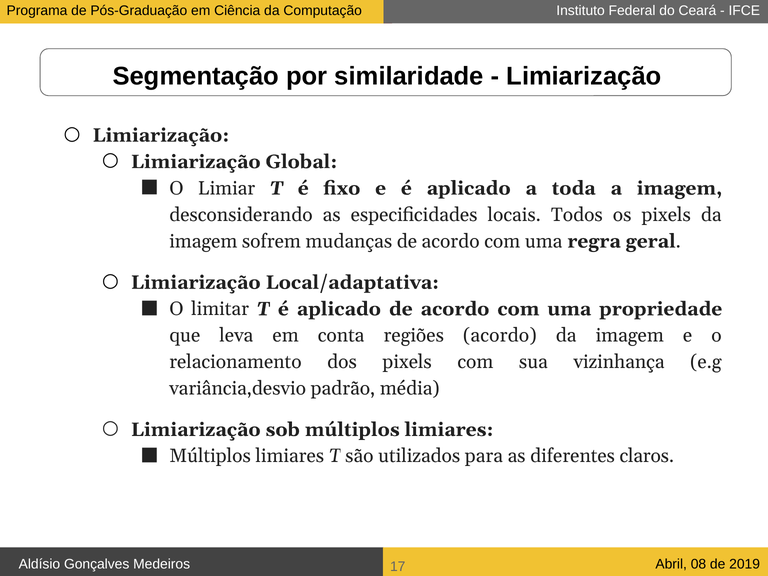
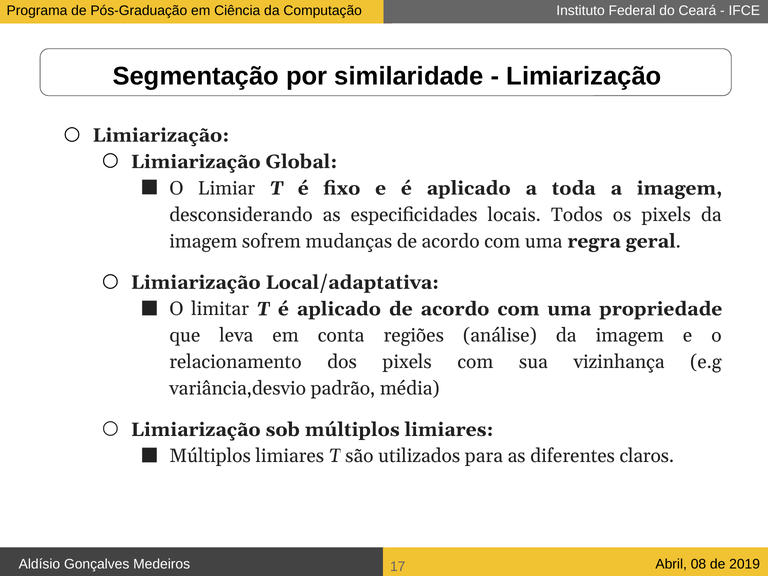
regiões acordo: acordo -> análise (500, 335)
